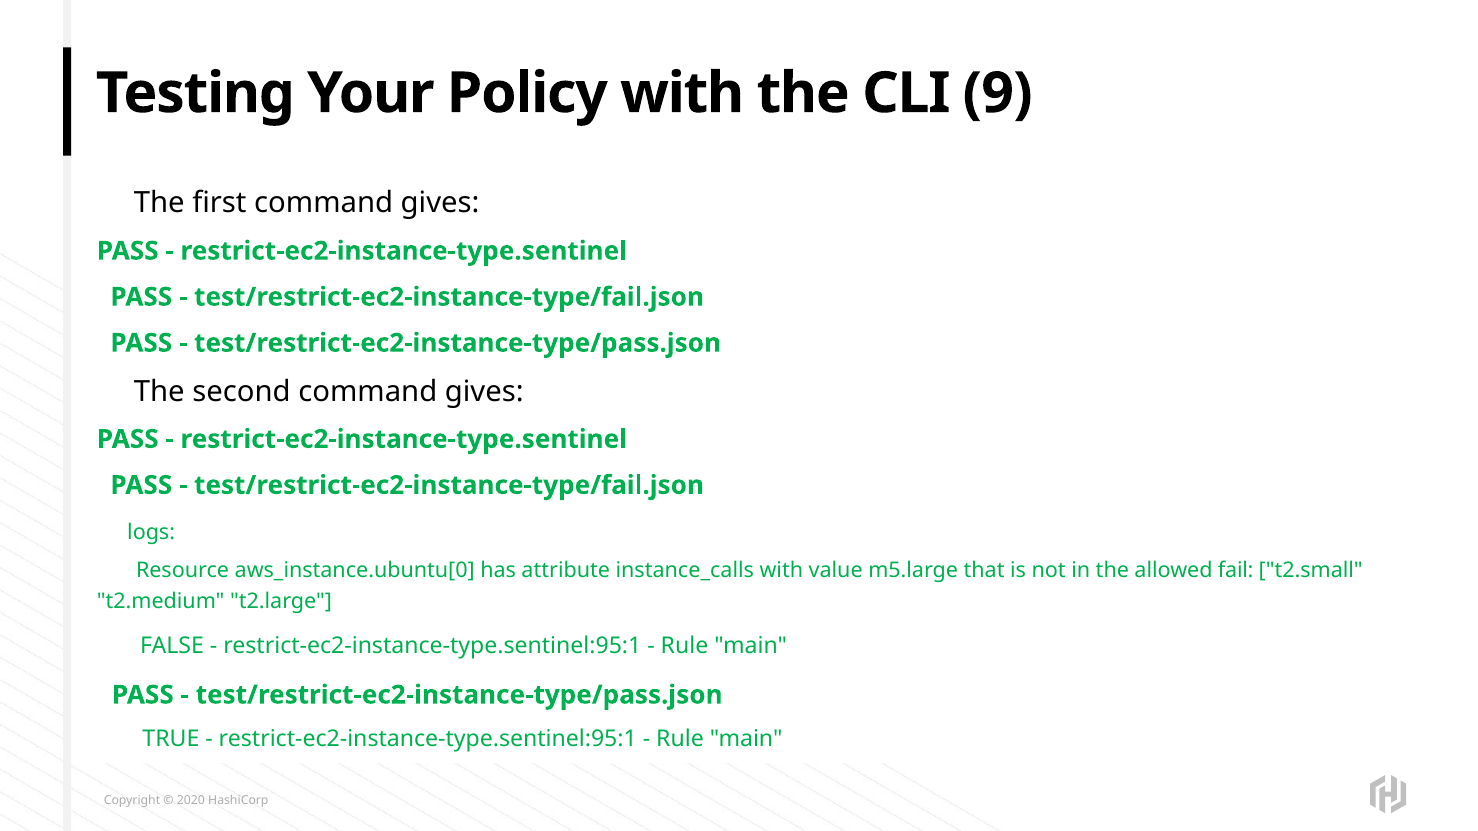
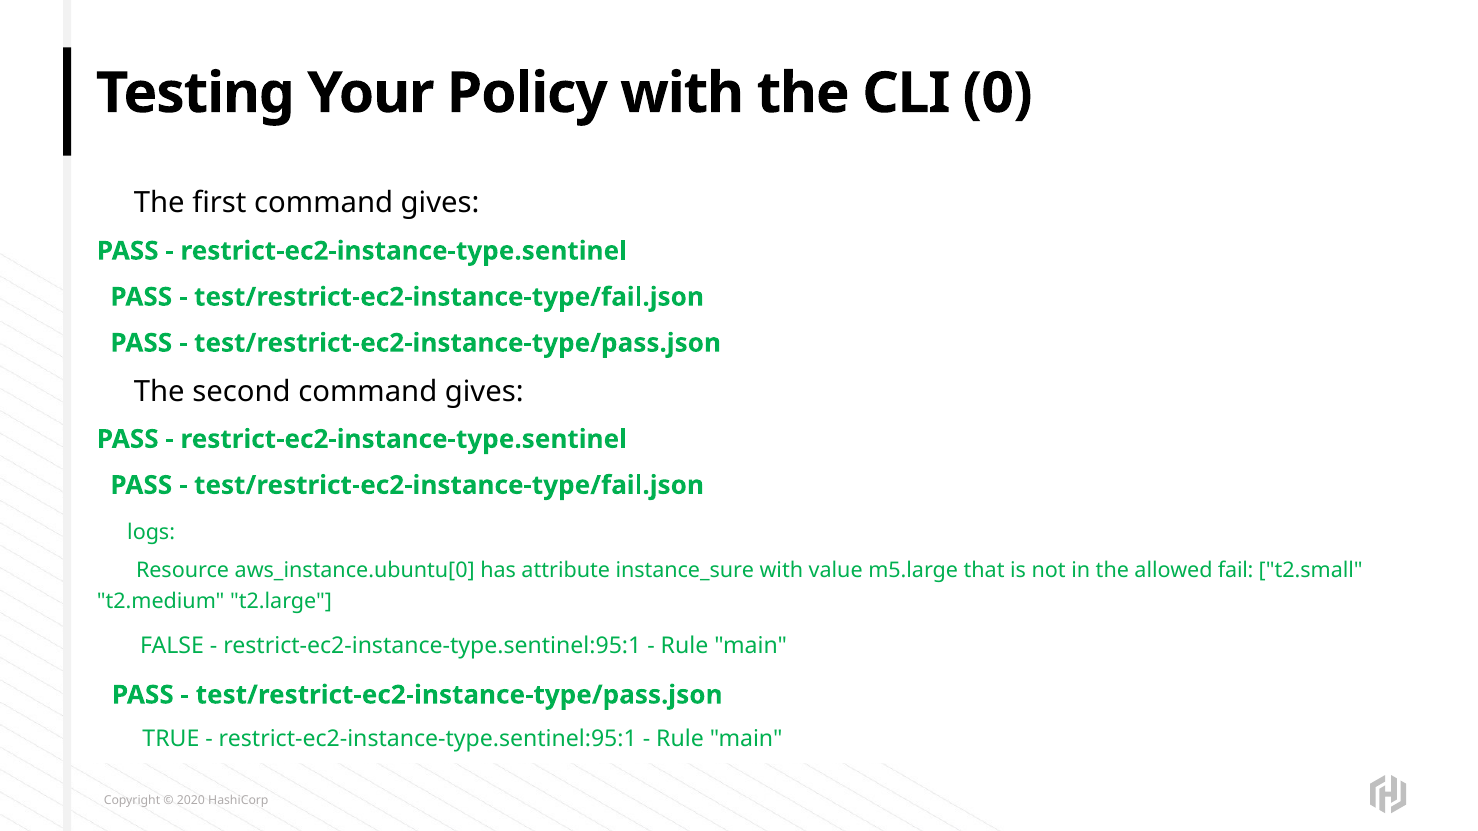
9: 9 -> 0 (998, 93)
instance_calls: instance_calls -> instance_sure (685, 570)
